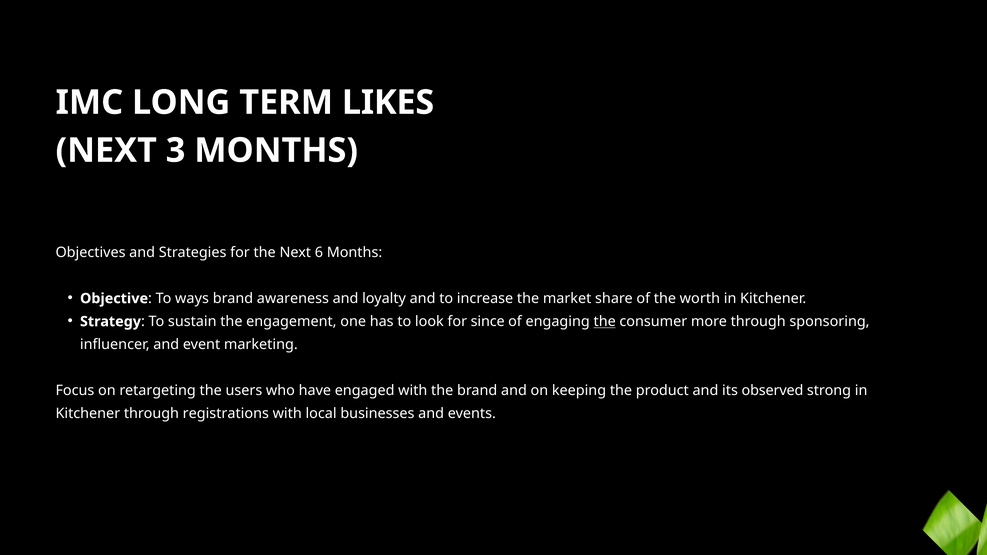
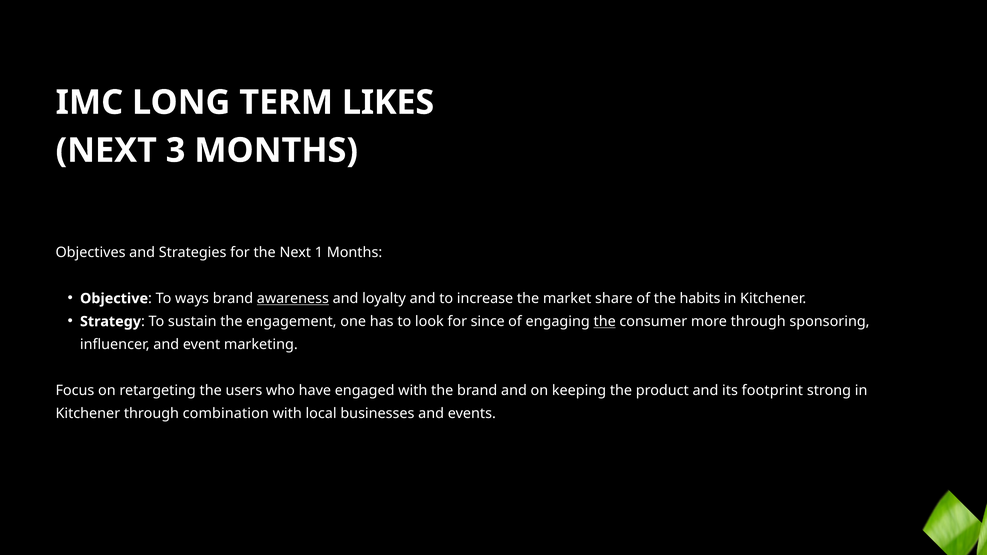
6: 6 -> 1 (319, 253)
awareness underline: none -> present (293, 299)
worth: worth -> habits (700, 299)
observed: observed -> footprint (772, 391)
registrations: registrations -> combination (226, 414)
